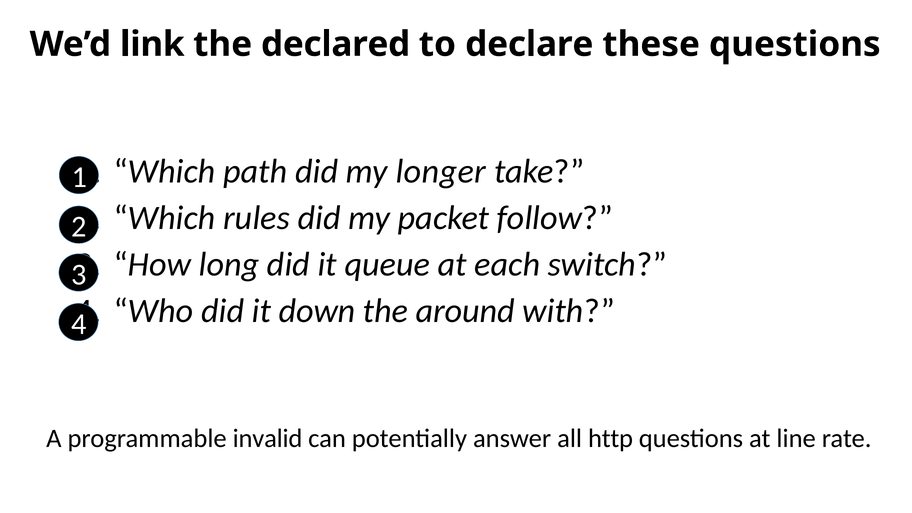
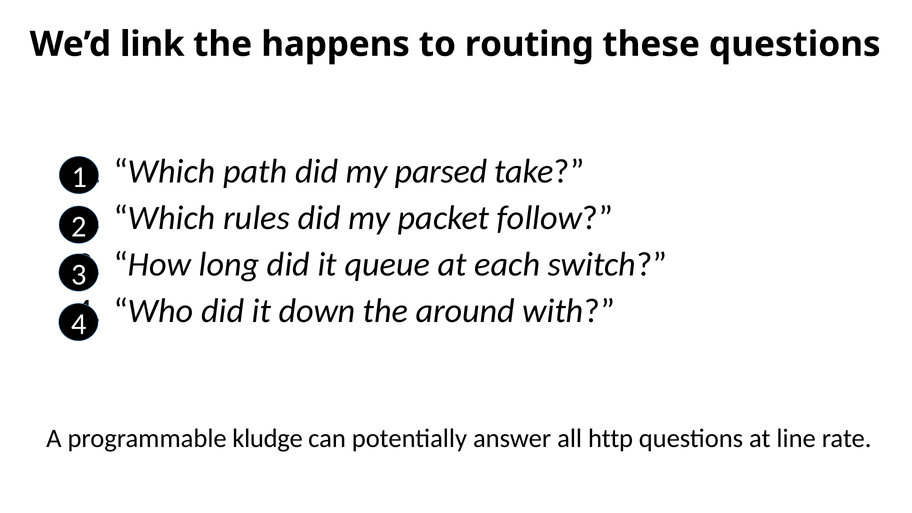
declared: declared -> happens (336, 44)
declare: declare -> routing (529, 44)
longer: longer -> parsed (441, 171)
invalid: invalid -> kludge (268, 439)
